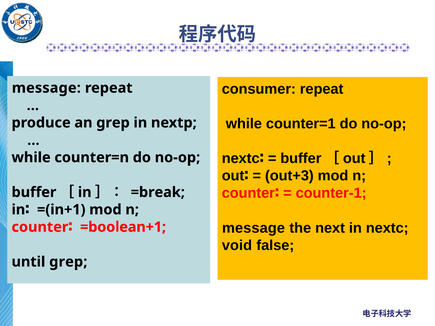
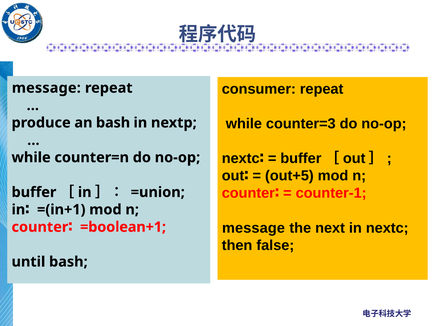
counter=1: counter=1 -> counter=3 (301, 124)
an grep: grep -> bash (113, 123)
out+3: out+3 -> out+5 (289, 176)
=break: =break -> =union (158, 192)
void: void -> then (237, 246)
until grep: grep -> bash (68, 262)
